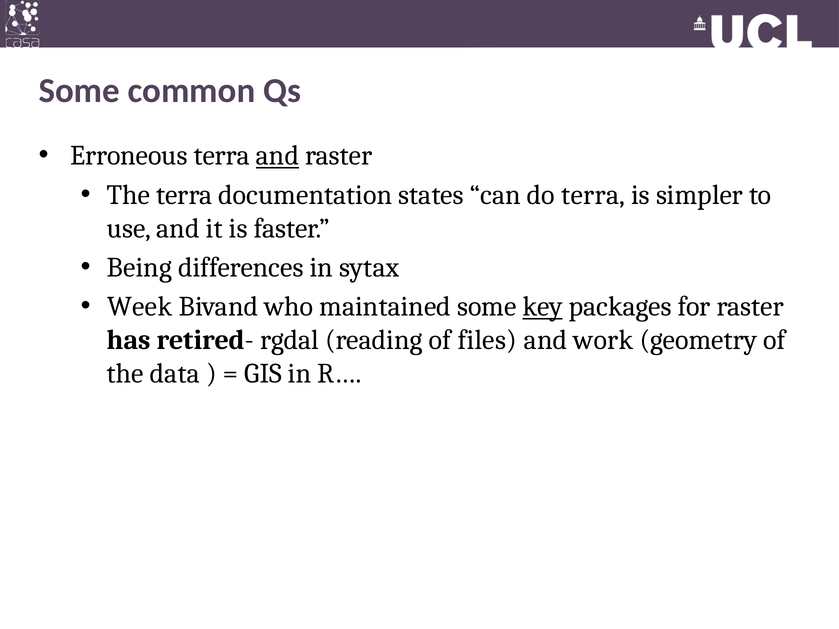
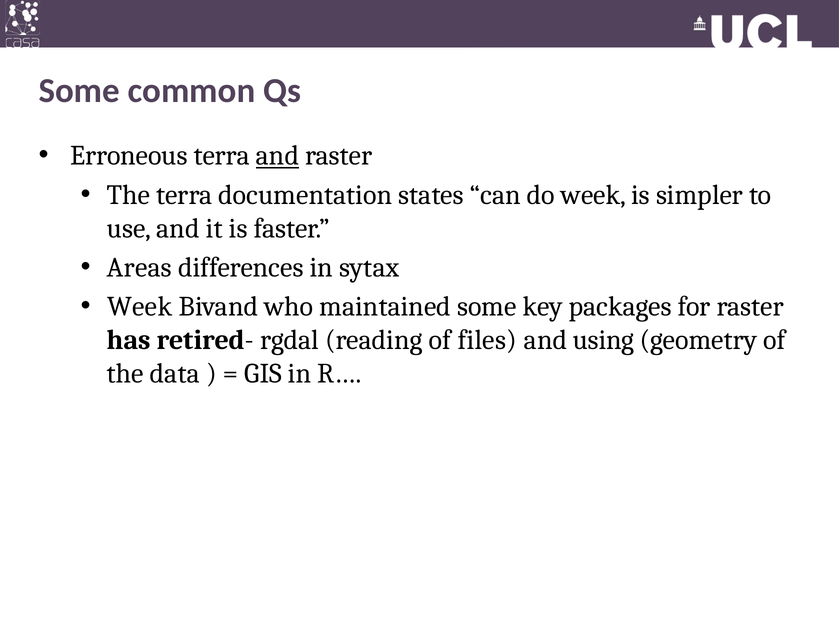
do terra: terra -> week (593, 195)
Being: Being -> Areas (139, 268)
key underline: present -> none (543, 307)
work: work -> using (604, 340)
